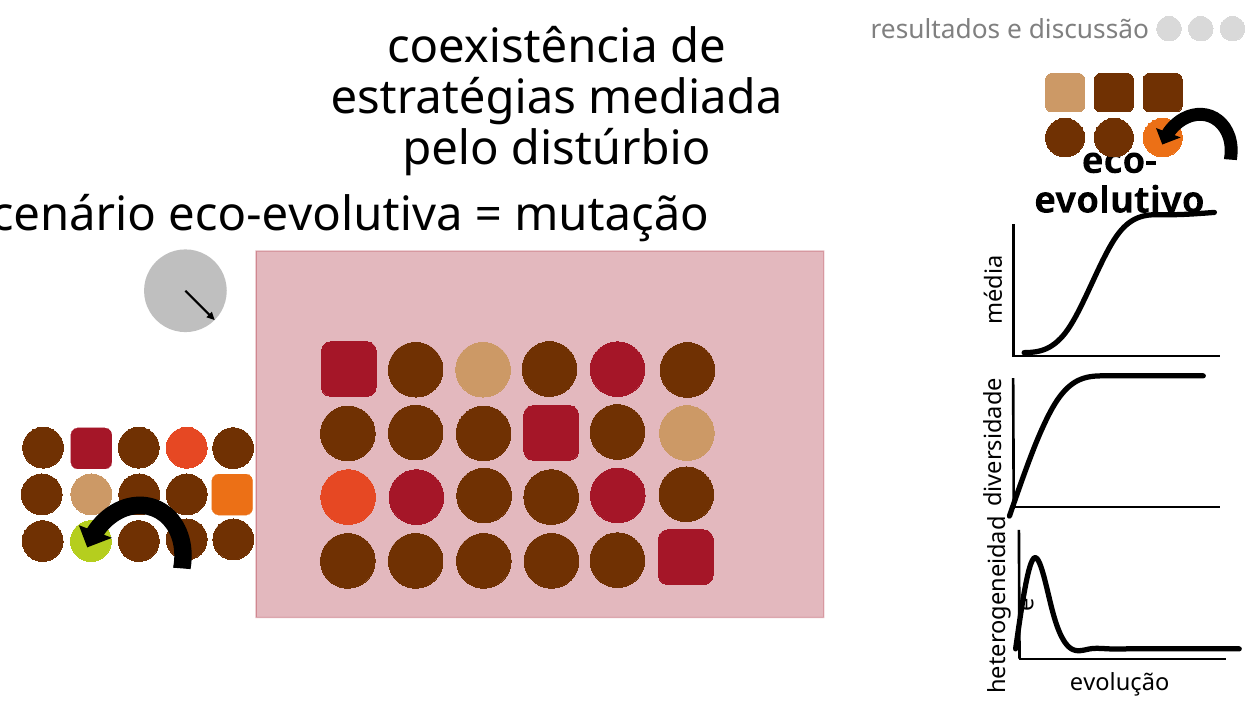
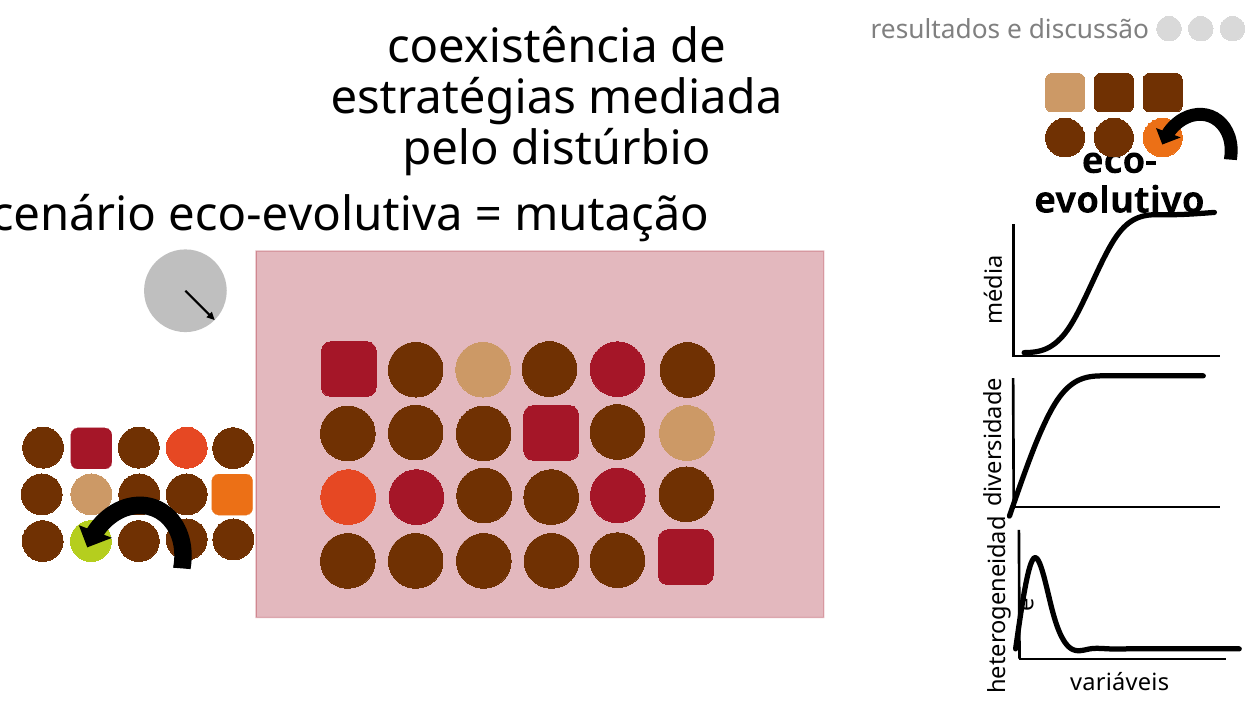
evolução: evolução -> variáveis (1120, 682)
